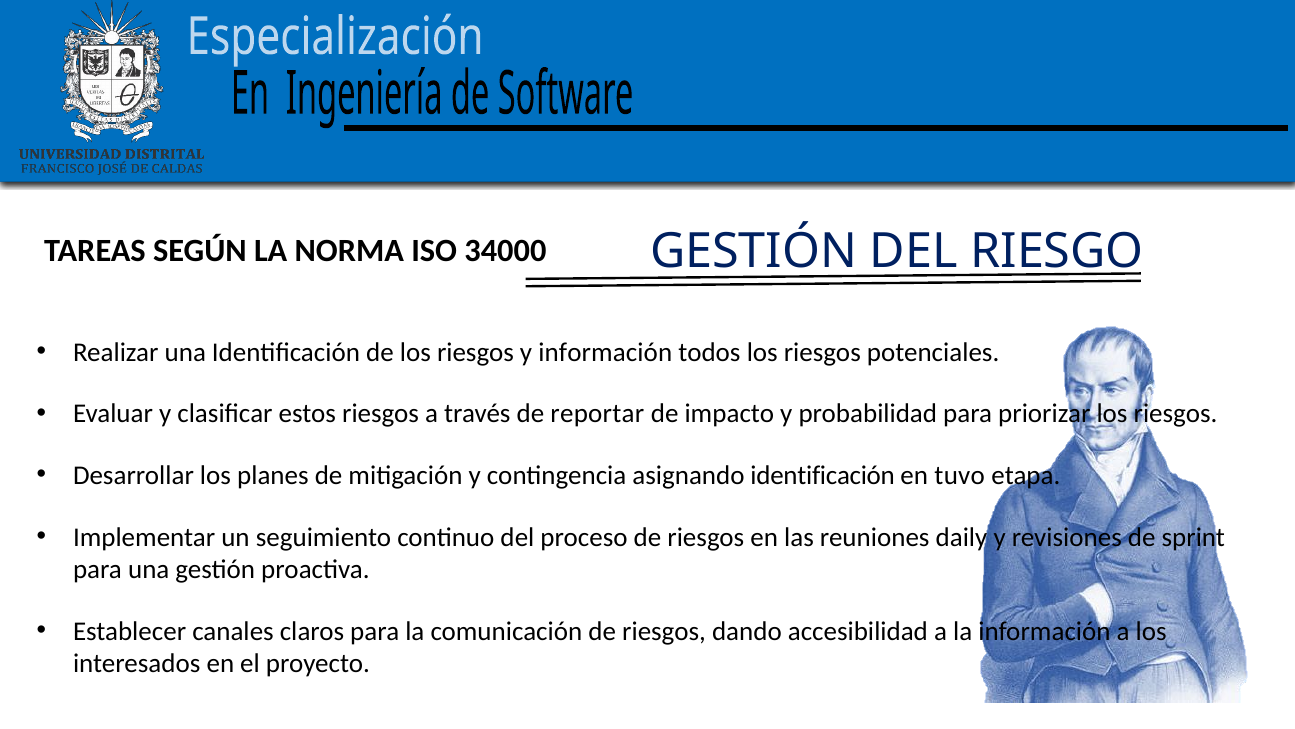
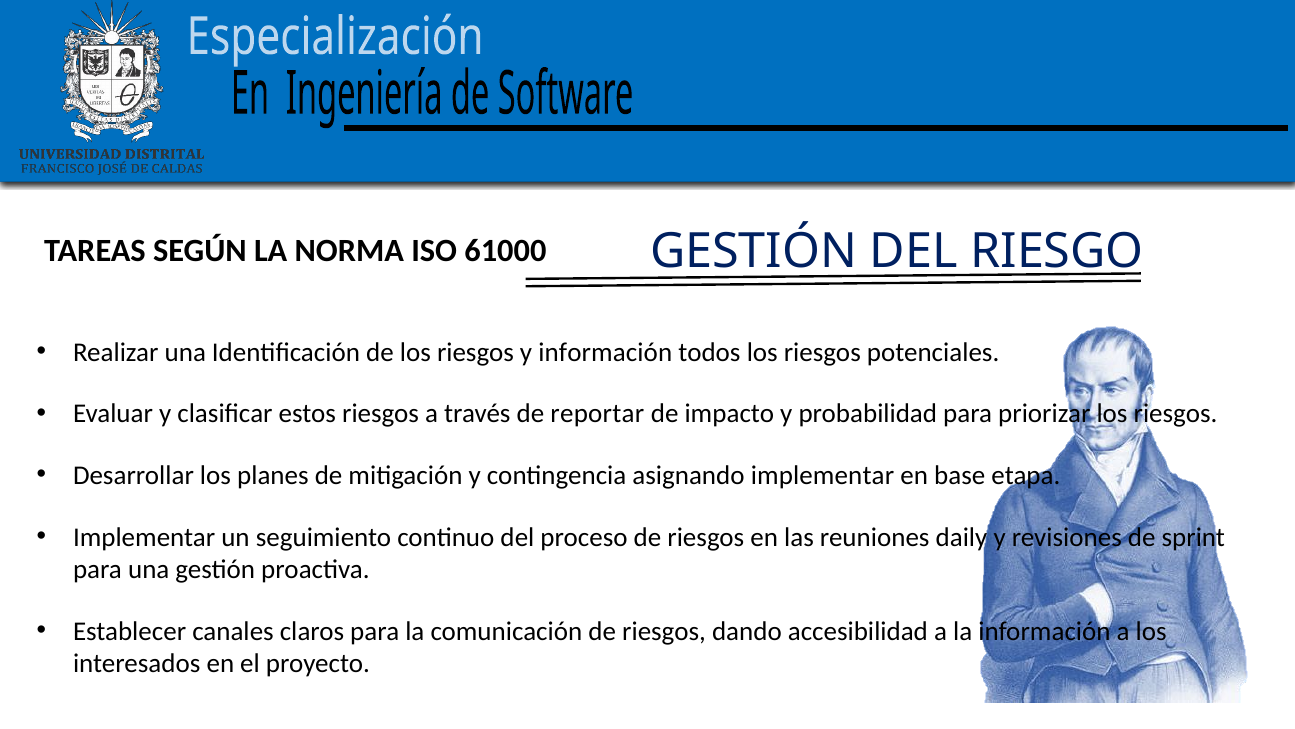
34000: 34000 -> 61000 (505, 250)
asignando identificación: identificación -> implementar (822, 475)
tuvo: tuvo -> base (960, 475)
